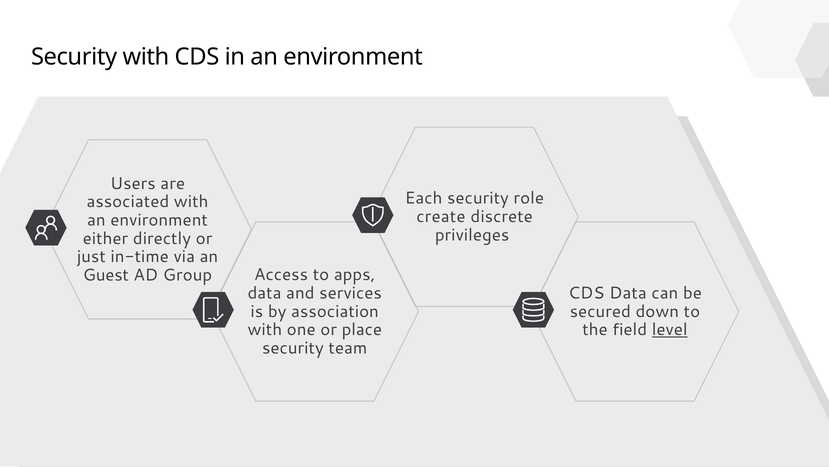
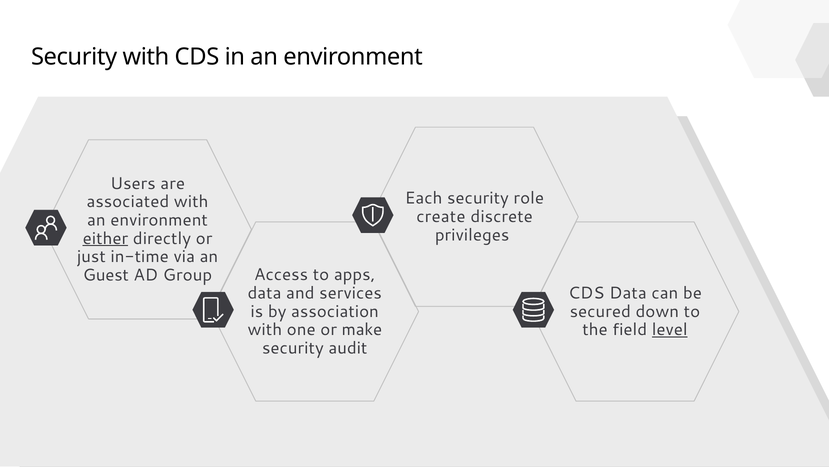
either underline: none -> present (105, 238)
place: place -> make (362, 329)
team: team -> audit (348, 348)
